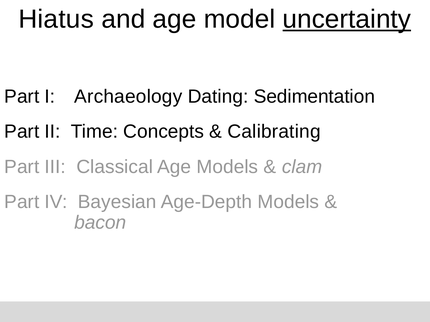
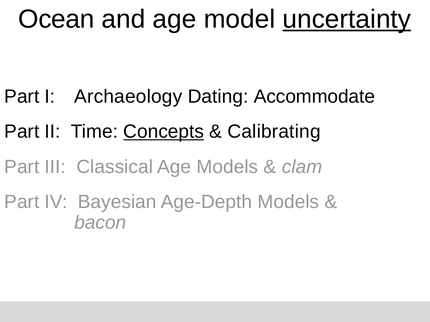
Hiatus: Hiatus -> Ocean (56, 19)
Sedimentation: Sedimentation -> Accommodate (314, 97)
Concepts underline: none -> present (164, 132)
